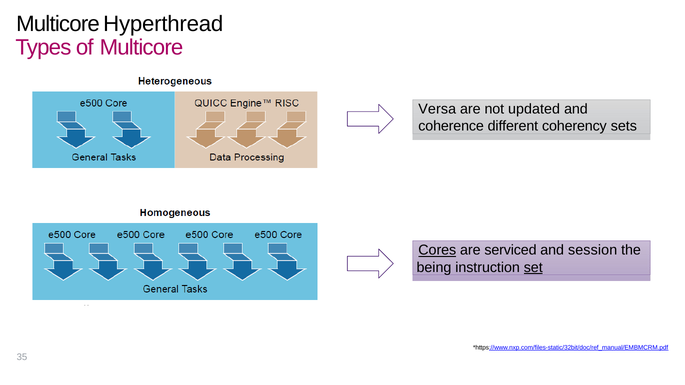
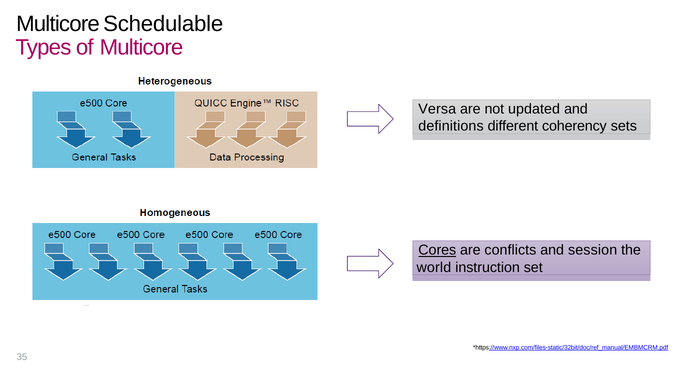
Hyperthread: Hyperthread -> Schedulable (163, 24)
coherence: coherence -> definitions (451, 126)
serviced: serviced -> conflicts (510, 250)
being: being -> world (434, 268)
set underline: present -> none (533, 268)
